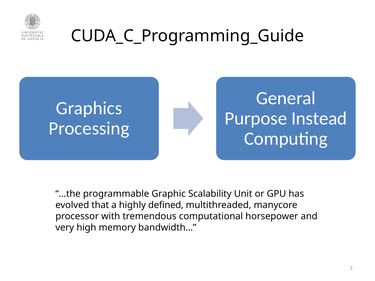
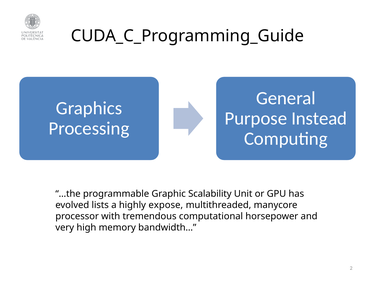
that: that -> lists (100, 205)
defined: defined -> expose (166, 205)
